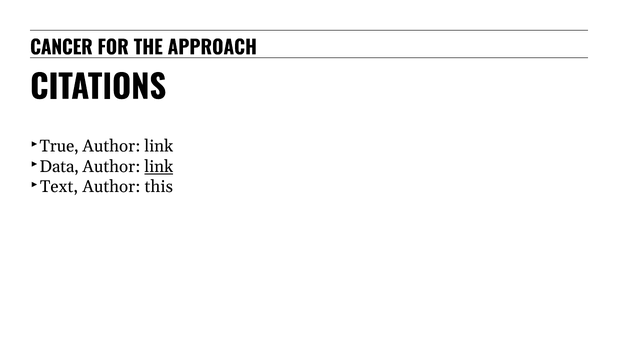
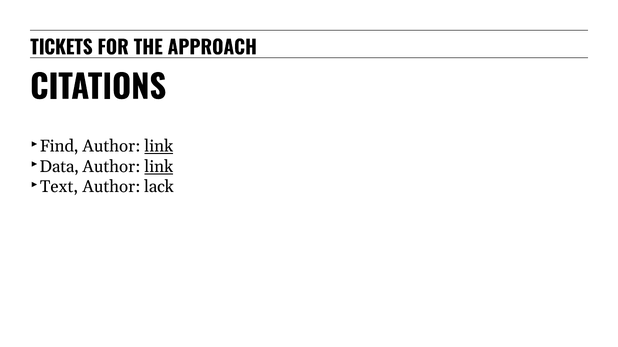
CANCER: CANCER -> TICKETS (61, 48)
True: True -> Find (59, 146)
link underline: none -> present (159, 146)
this: this -> lack (159, 187)
